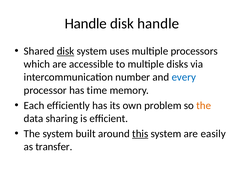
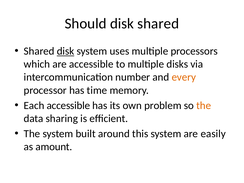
Handle: Handle -> Should (86, 24)
disk handle: handle -> shared (158, 24)
every colour: blue -> orange (184, 77)
Each efficiently: efficiently -> accessible (68, 105)
this underline: present -> none (140, 134)
transfer: transfer -> amount (54, 147)
